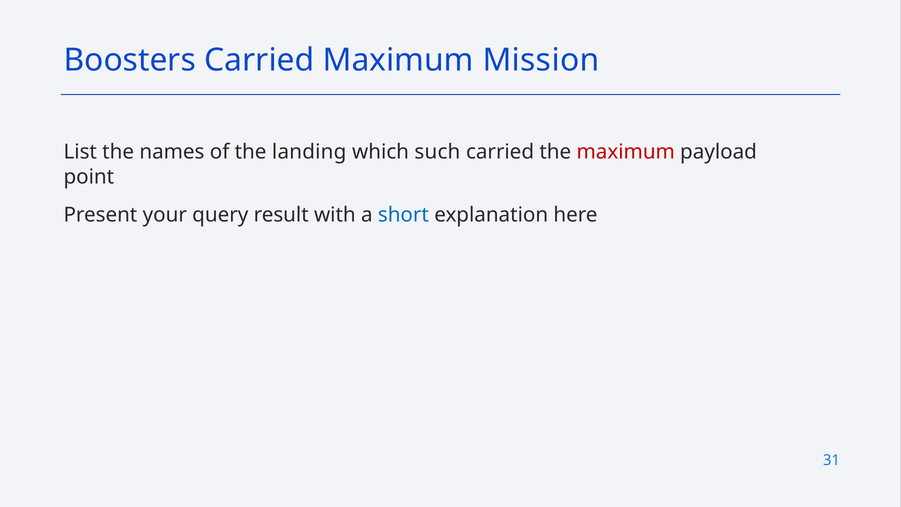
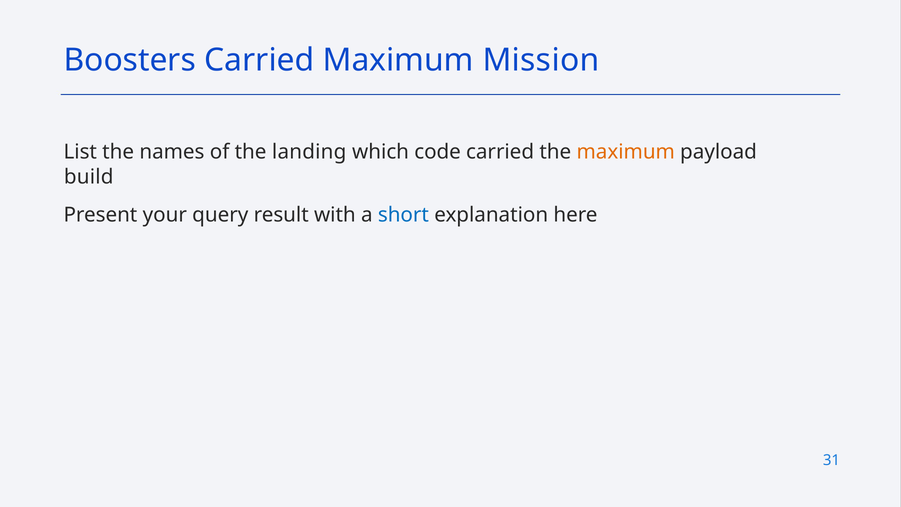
such: such -> code (438, 152)
maximum colour: red -> orange (626, 152)
point: point -> build (89, 177)
